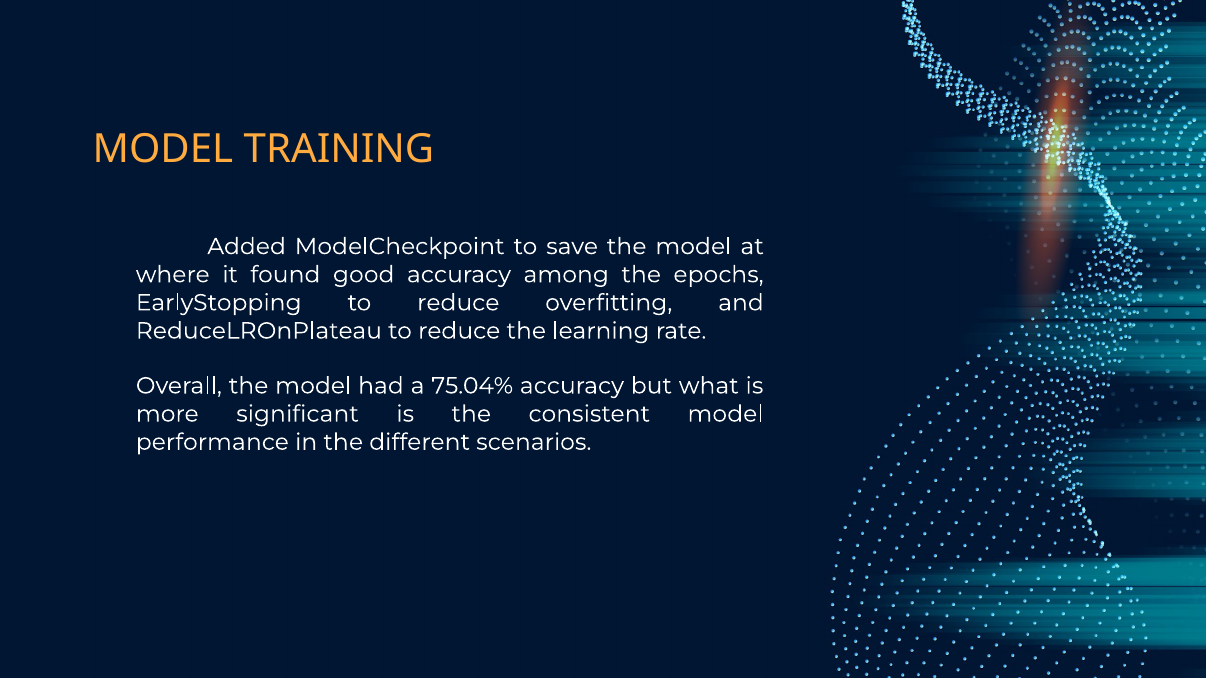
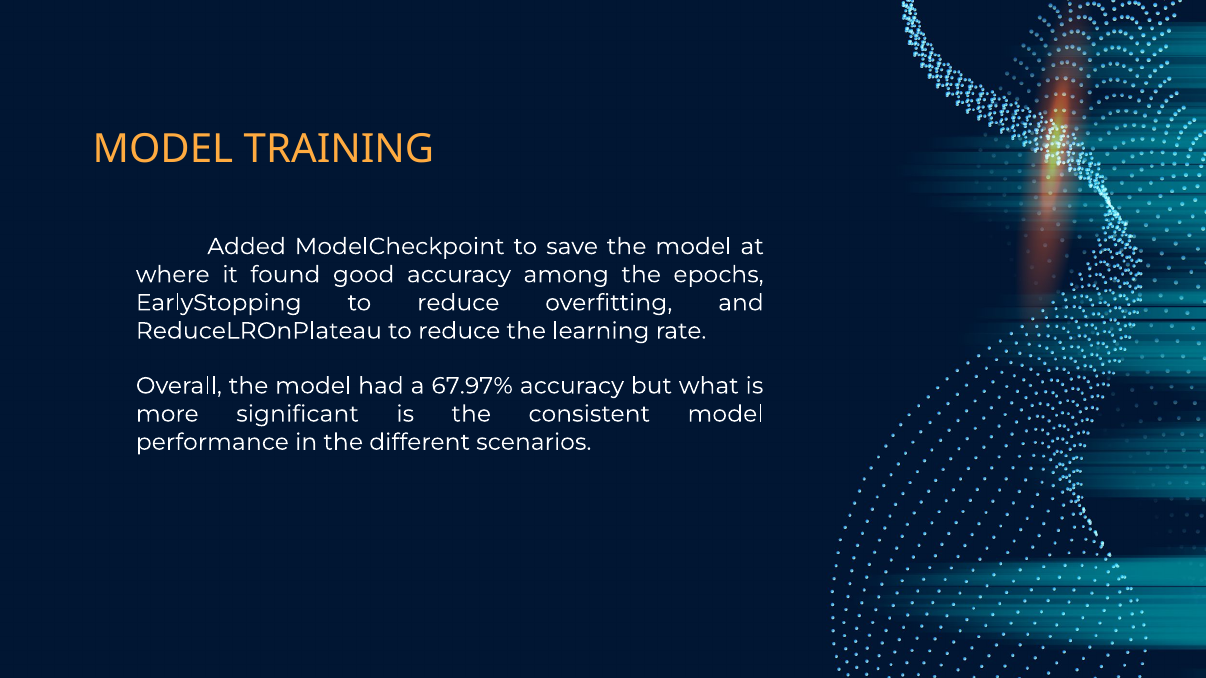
75.04%: 75.04% -> 67.97% (472, 386)
